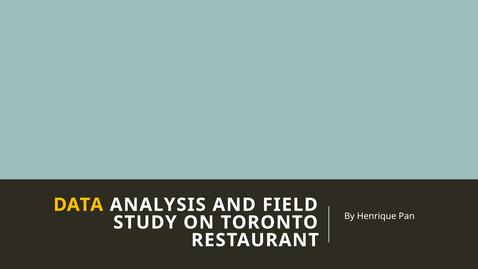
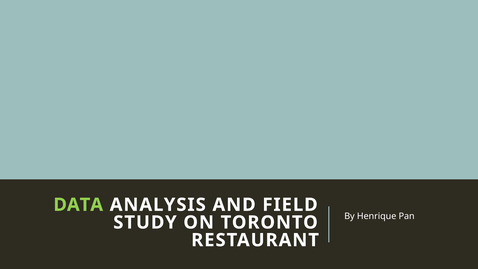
DATA colour: yellow -> light green (78, 205)
